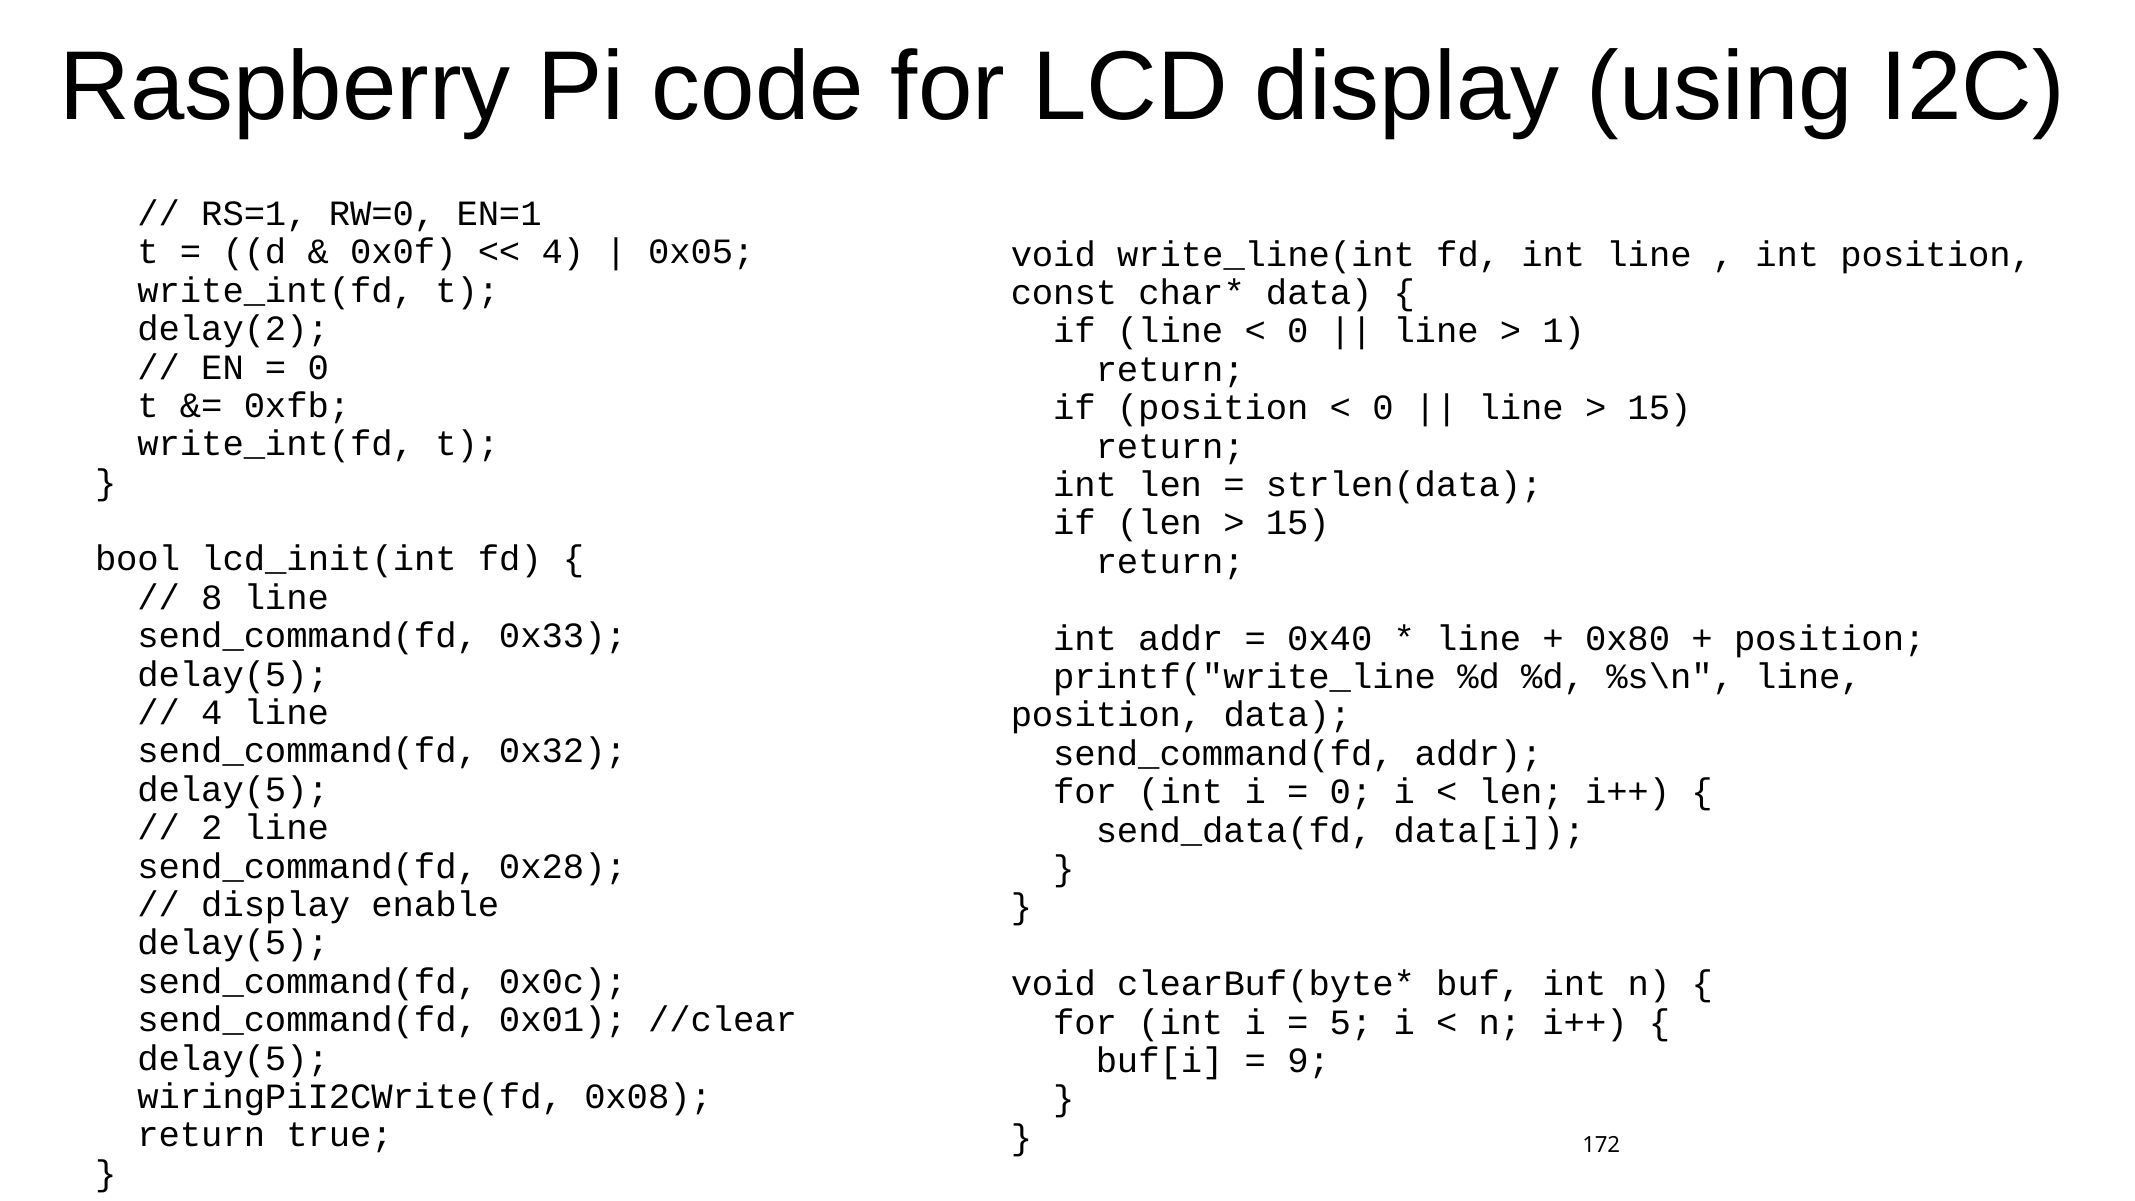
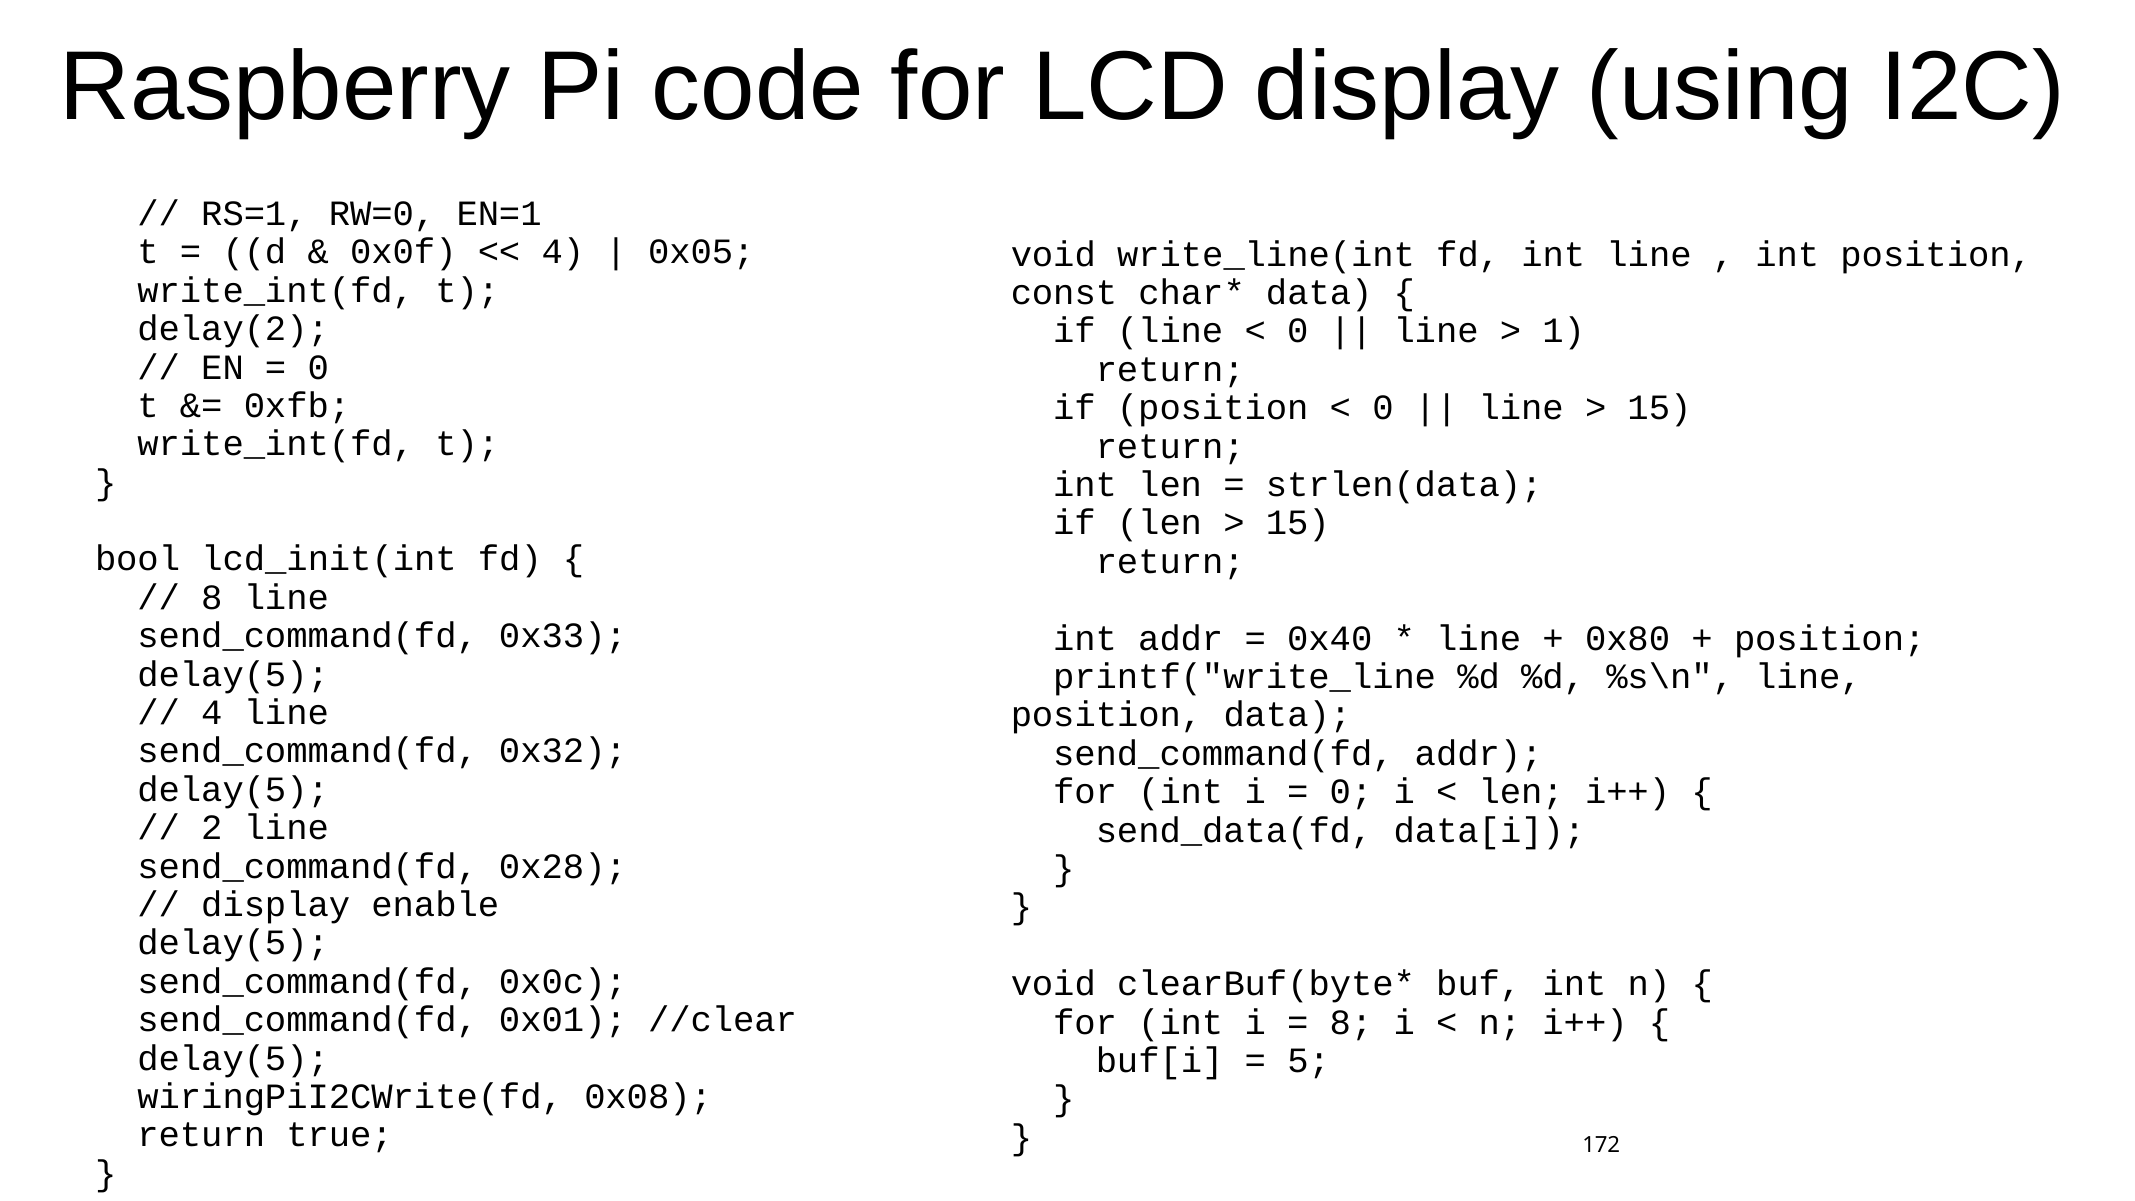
5: 5 -> 8 (1351, 1022)
9: 9 -> 5 (1309, 1061)
